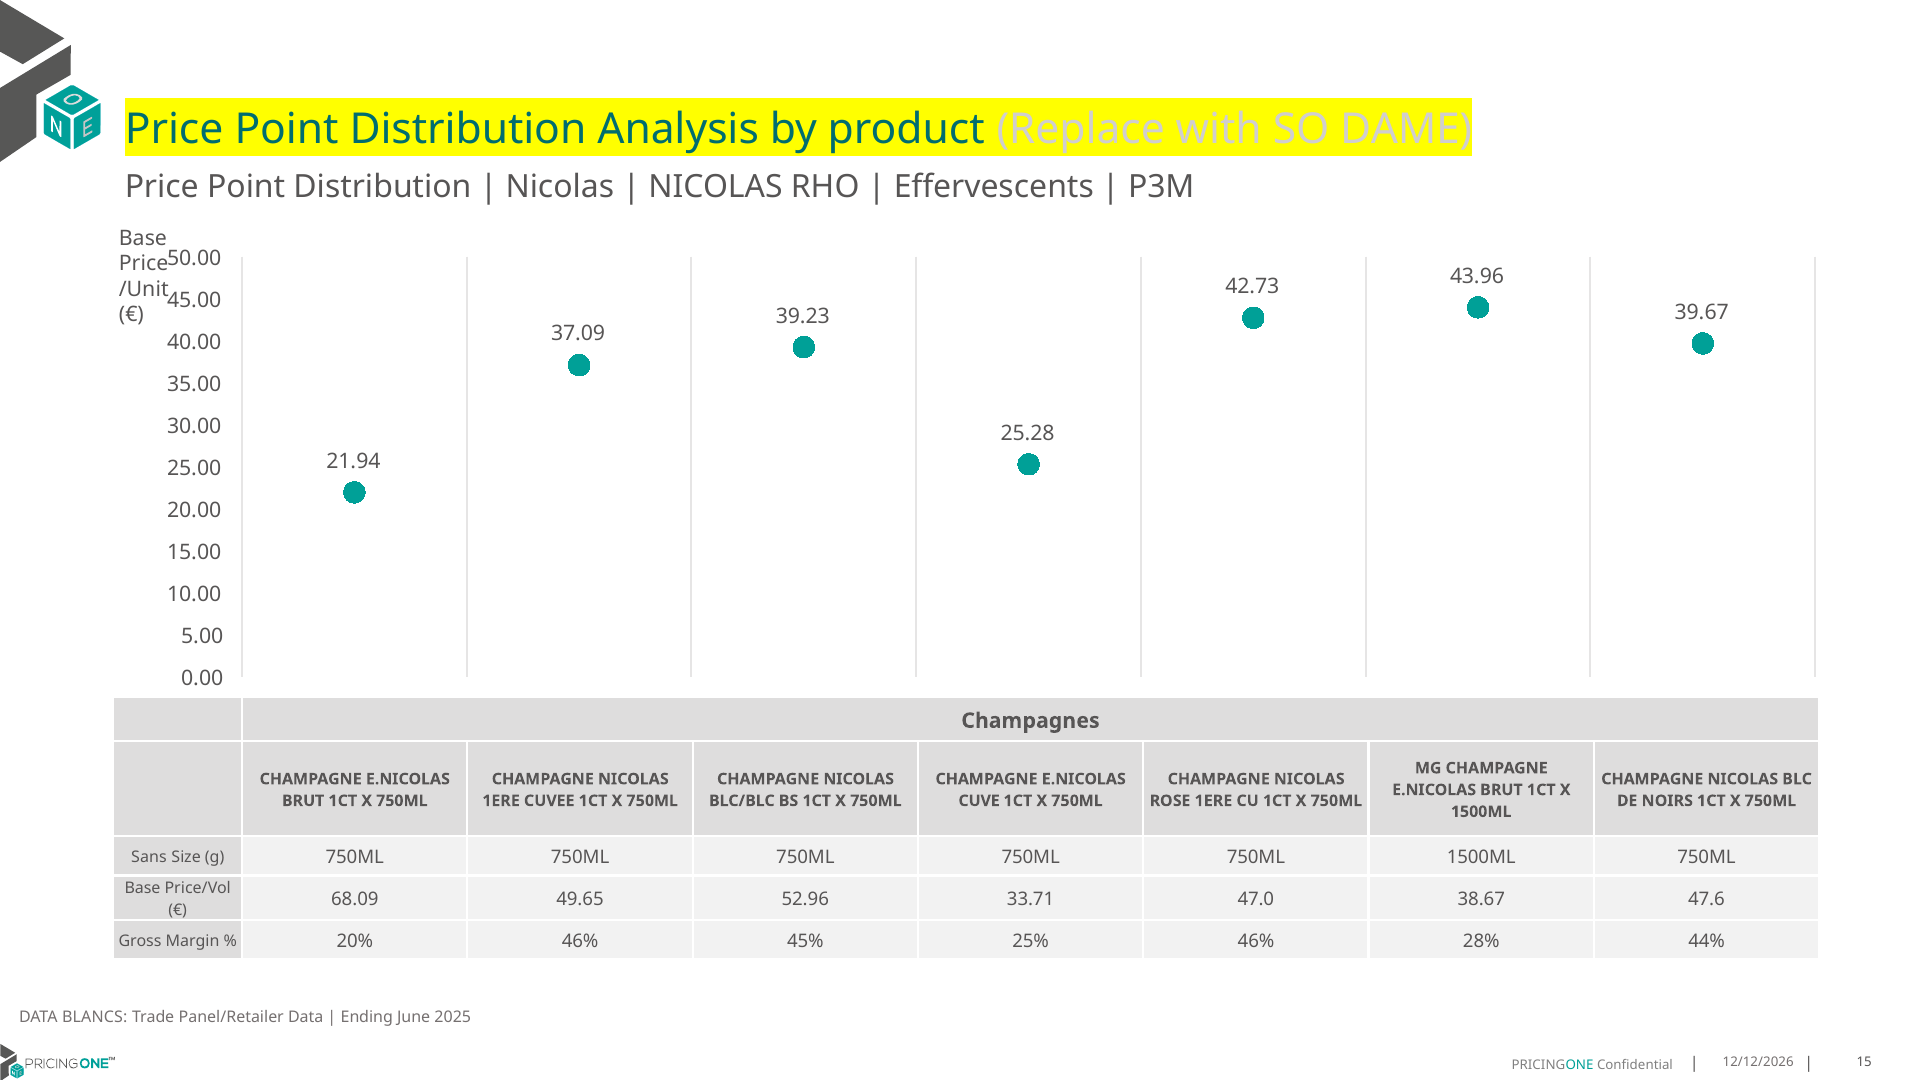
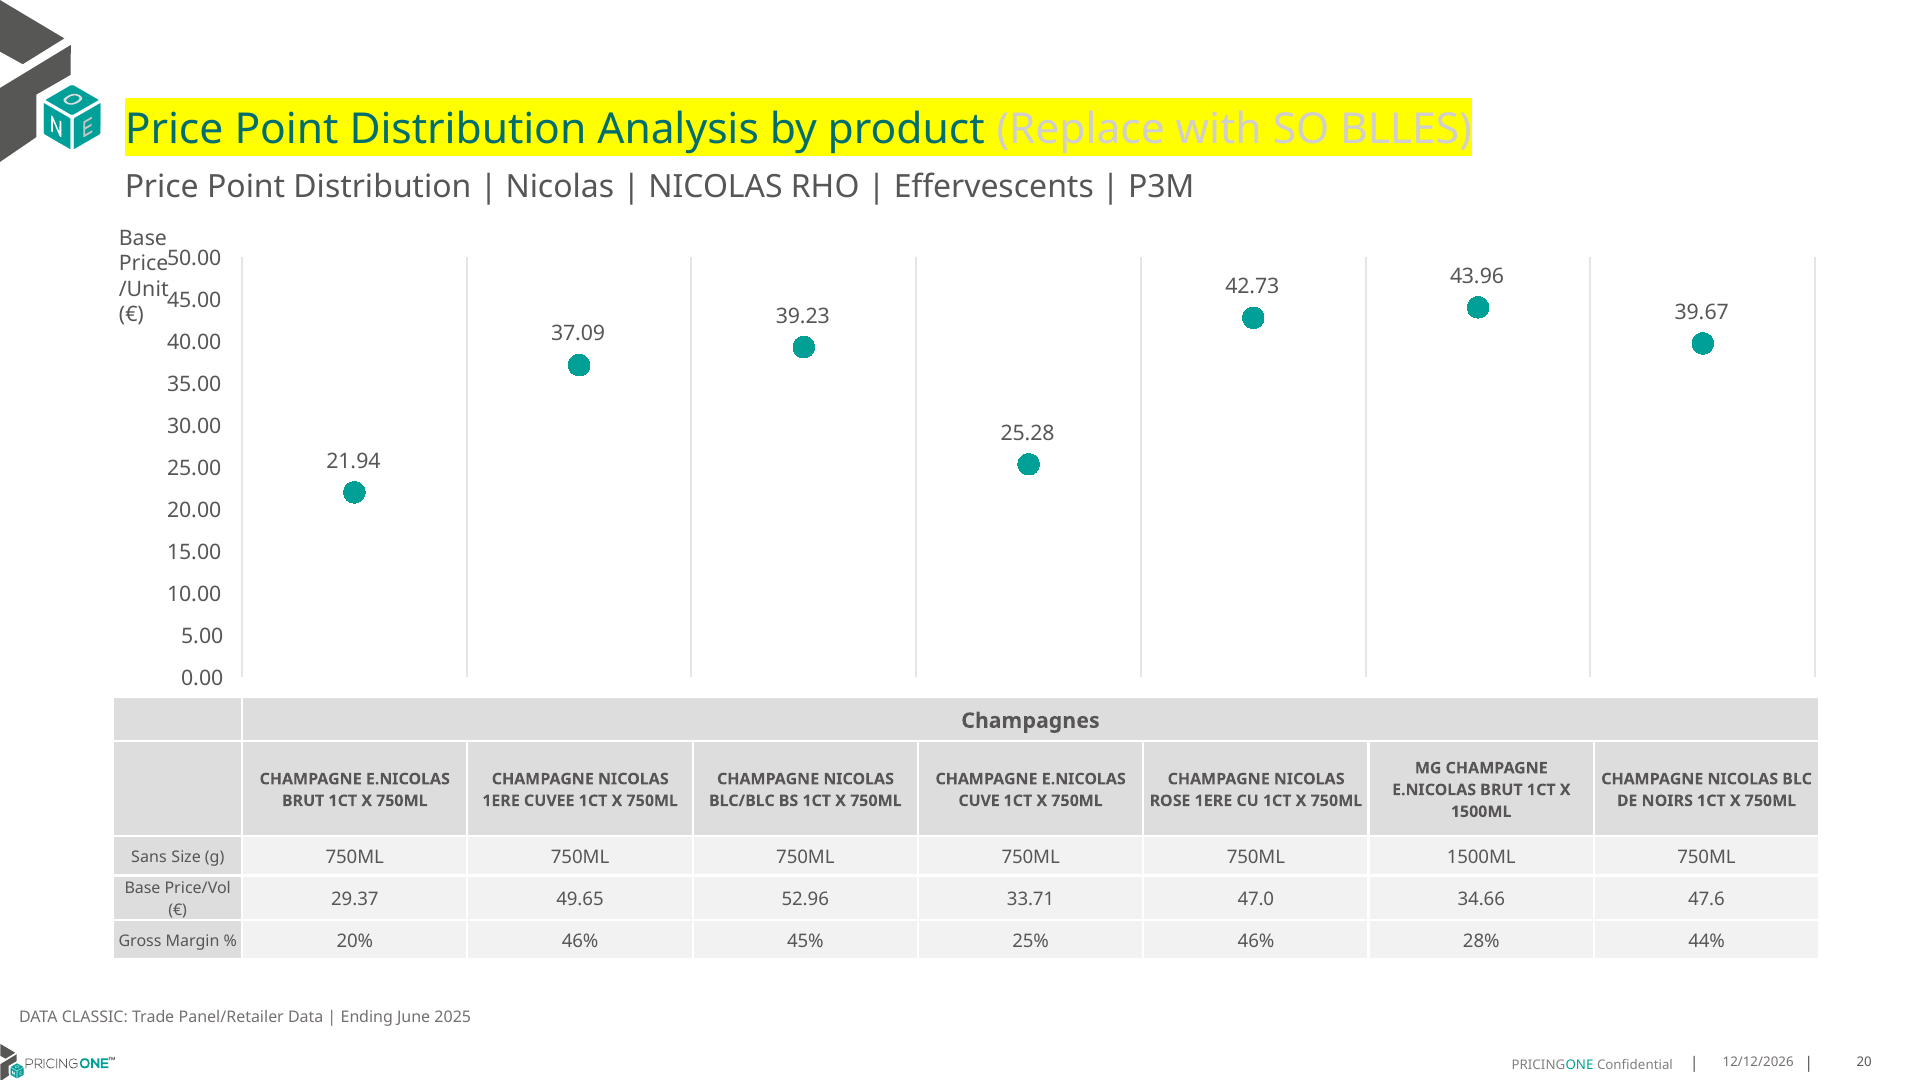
DAME: DAME -> BLLES (1406, 129)
68.09: 68.09 -> 29.37 (355, 899)
38.67: 38.67 -> 34.66 (1481, 899)
BLANCS: BLANCS -> CLASSIC (95, 1017)
15: 15 -> 20 (1864, 1061)
